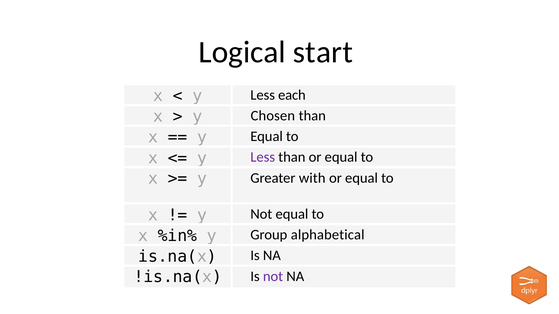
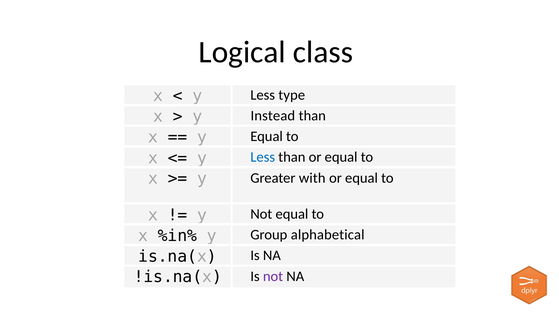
start: start -> class (323, 52)
each: each -> type (292, 95)
Chosen: Chosen -> Instead (273, 116)
Less colour: purple -> blue (263, 157)
